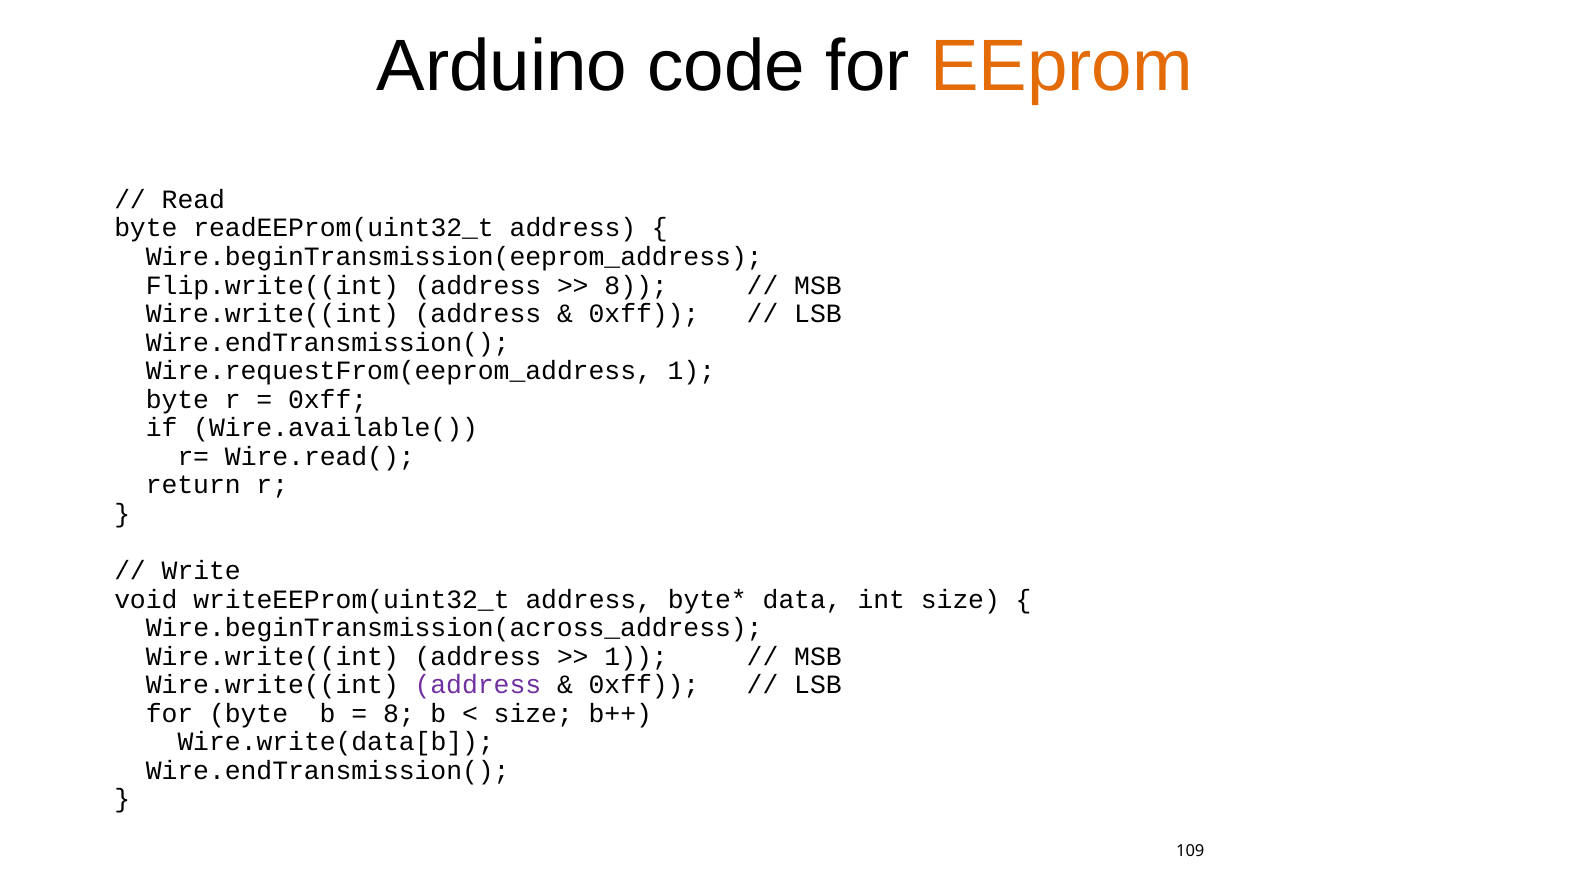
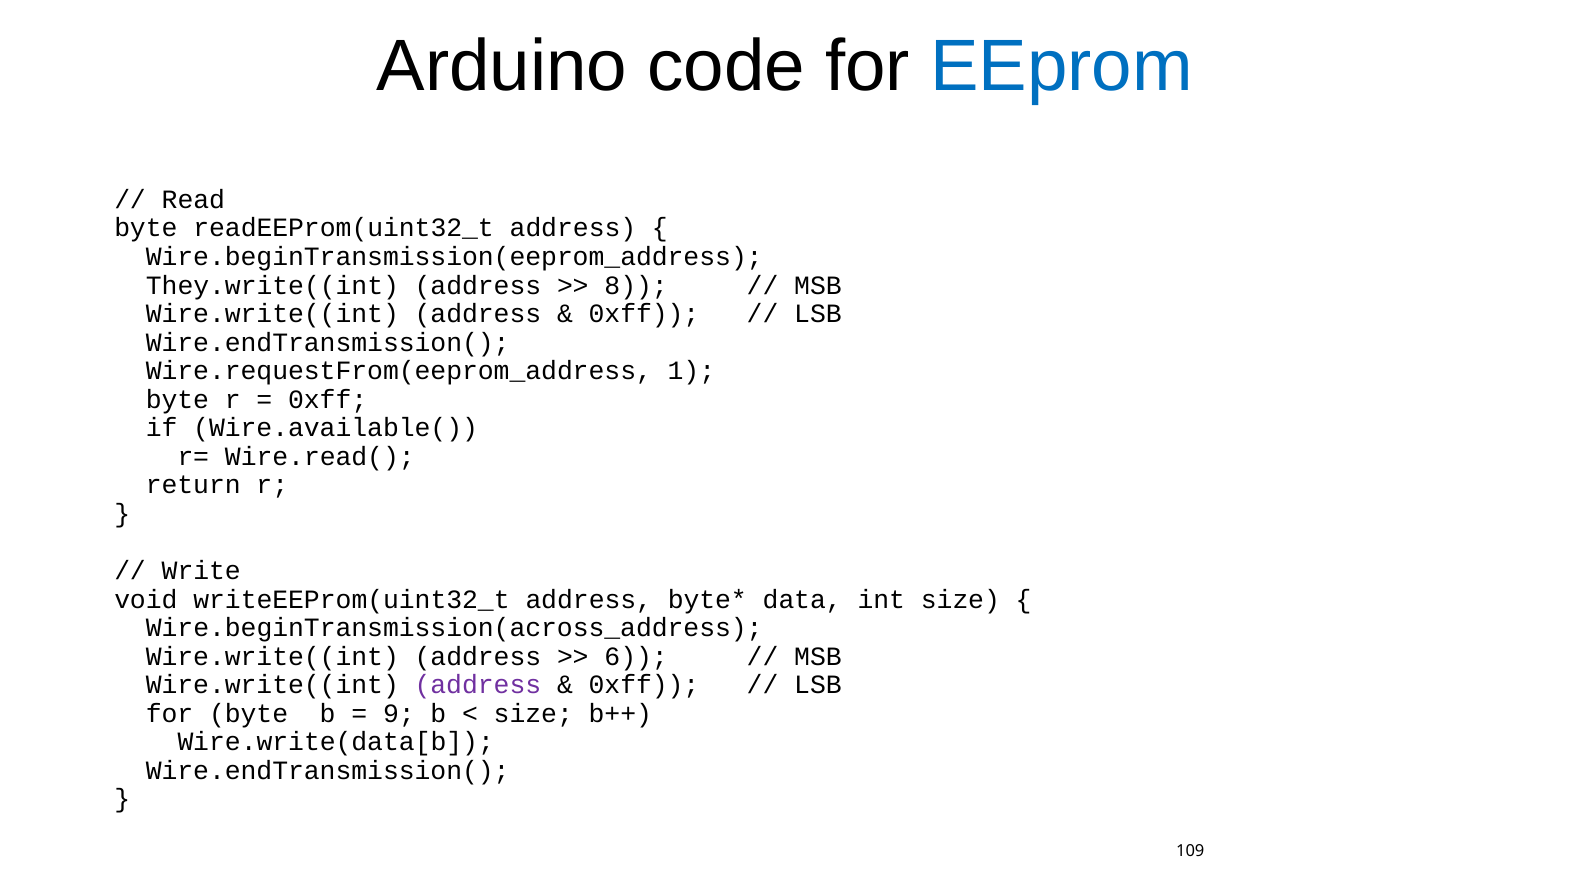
EEprom colour: orange -> blue (1062, 67)
Flip.write((int: Flip.write((int -> They.write((int (272, 285)
1: 1 -> 6 (636, 656)
8: 8 -> 9 (399, 713)
